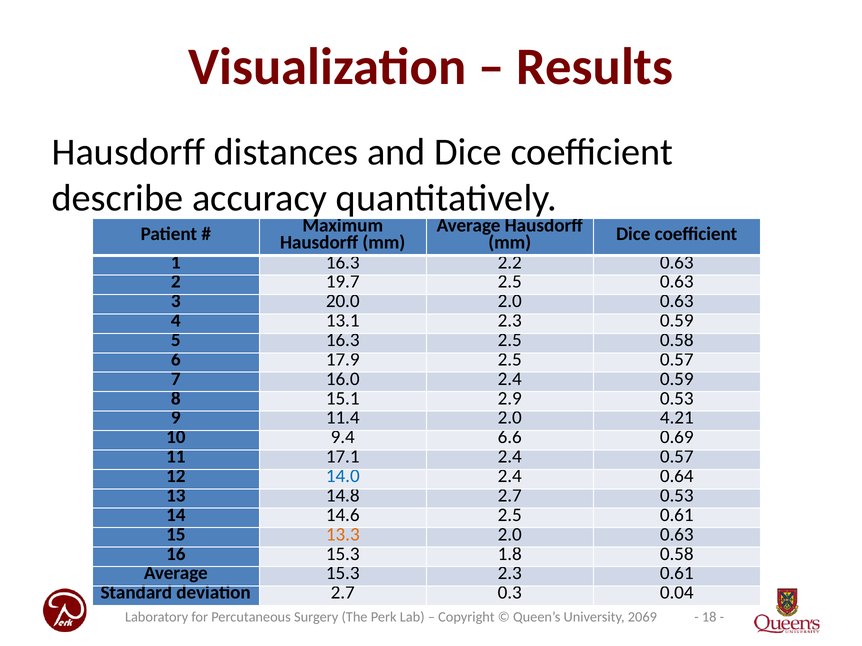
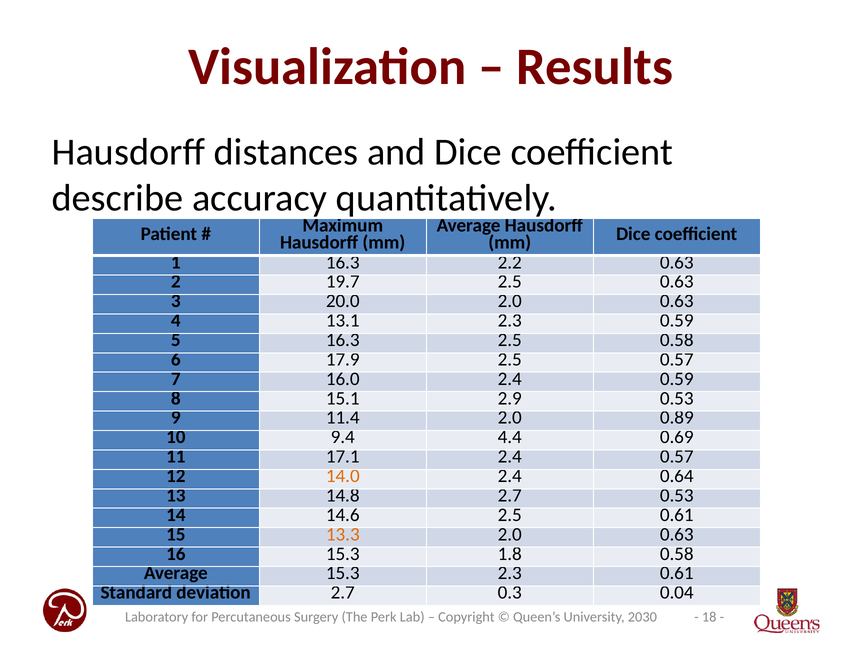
4.21: 4.21 -> 0.89 (677, 418)
6.6: 6.6 -> 4.4 (510, 437)
14.0 colour: blue -> orange (343, 476)
2069: 2069 -> 2030 (642, 617)
